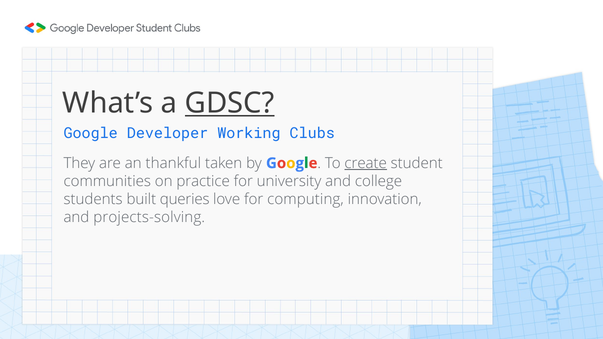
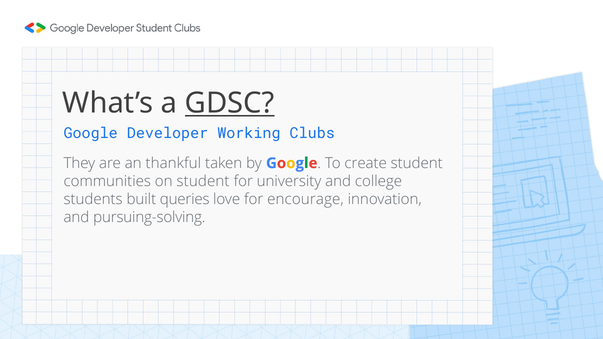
create underline: present -> none (366, 163)
on practice: practice -> student (203, 181)
computing: computing -> encourage (305, 199)
projects-solving: projects-solving -> pursuing-solving (149, 218)
